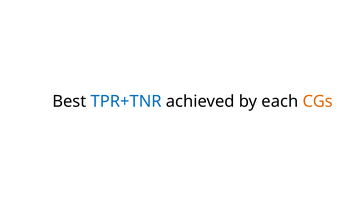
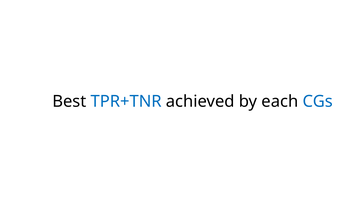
CGs colour: orange -> blue (318, 101)
